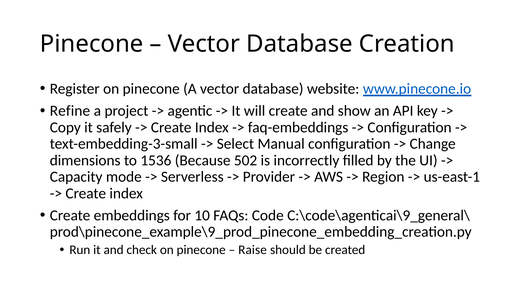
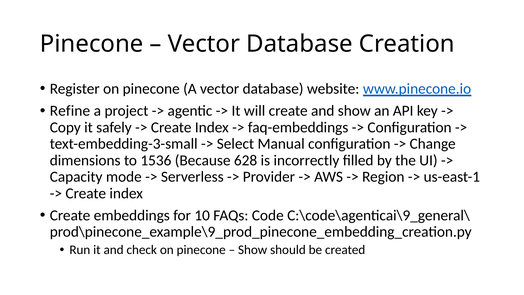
502: 502 -> 628 (246, 160)
Raise: Raise -> Show (253, 250)
